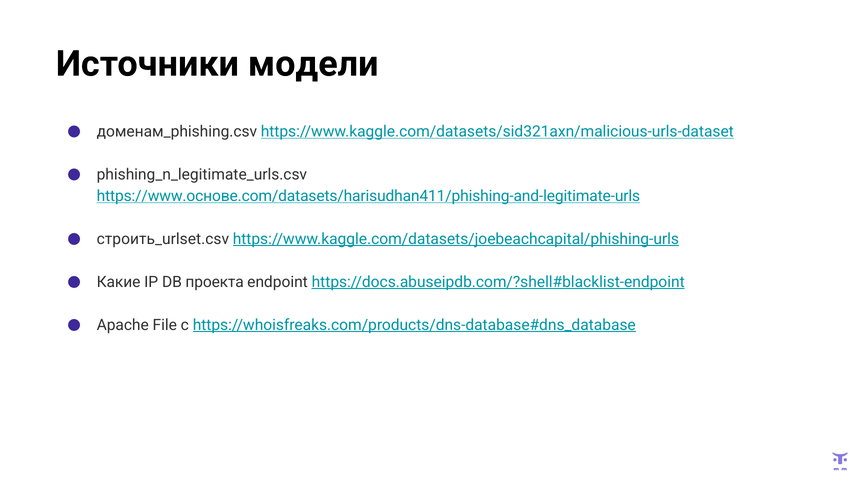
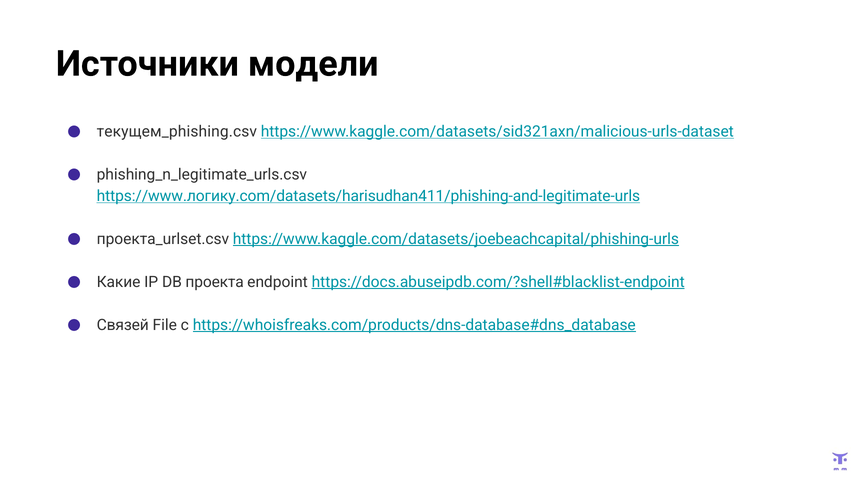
доменам_phishing.csv: доменам_phishing.csv -> текущем_phishing.csv (177, 132)
https://www.основе.com/datasets/harisudhan411/phishing-and-legitimate-urls: https://www.основе.com/datasets/harisudhan411/phishing-and-legitimate-urls -> https://www.логику.com/datasets/harisudhan411/phishing-and-legitimate-urls (368, 196)
строить_urlset.csv: строить_urlset.csv -> проекта_urlset.csv (163, 239)
Apache: Apache -> Связей (123, 325)
